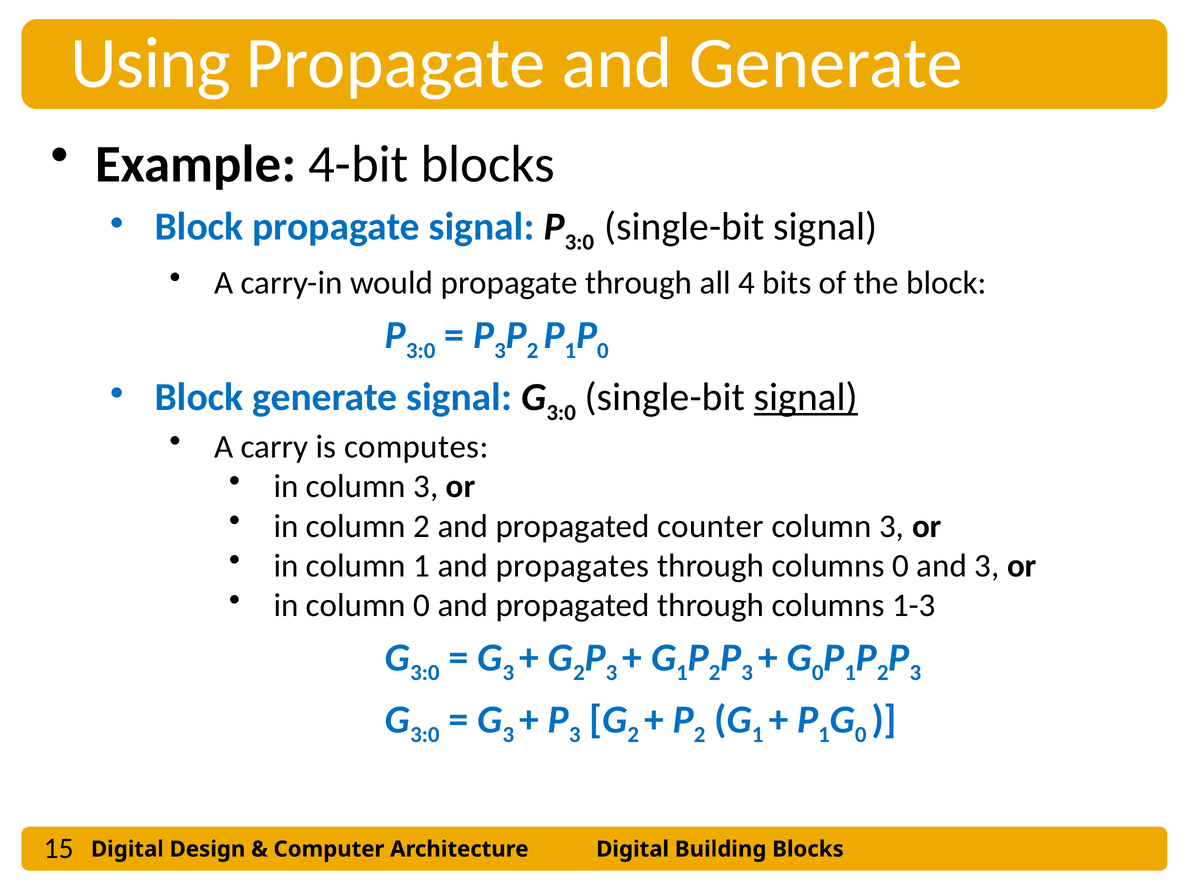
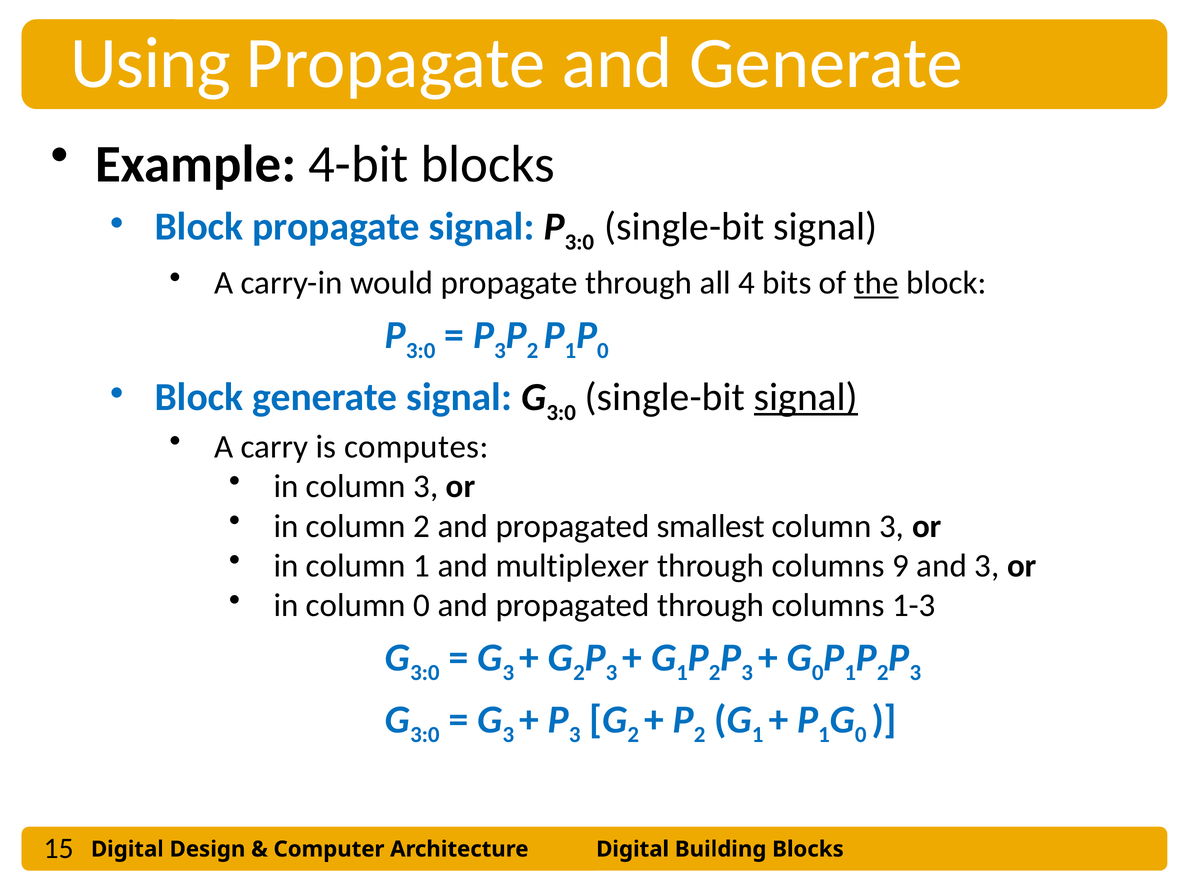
the underline: none -> present (876, 283)
counter: counter -> smallest (711, 526)
propagates: propagates -> multiplexer (572, 566)
columns 0: 0 -> 9 (901, 566)
